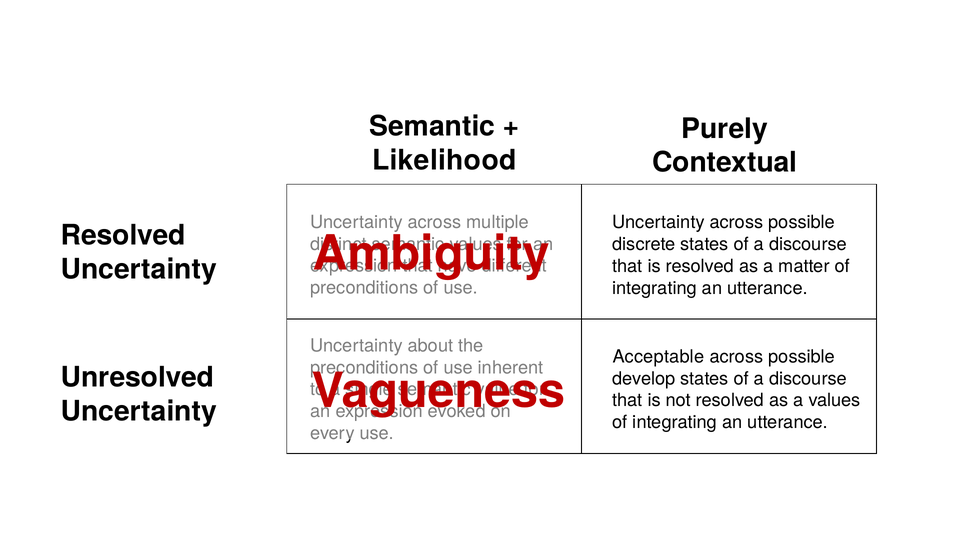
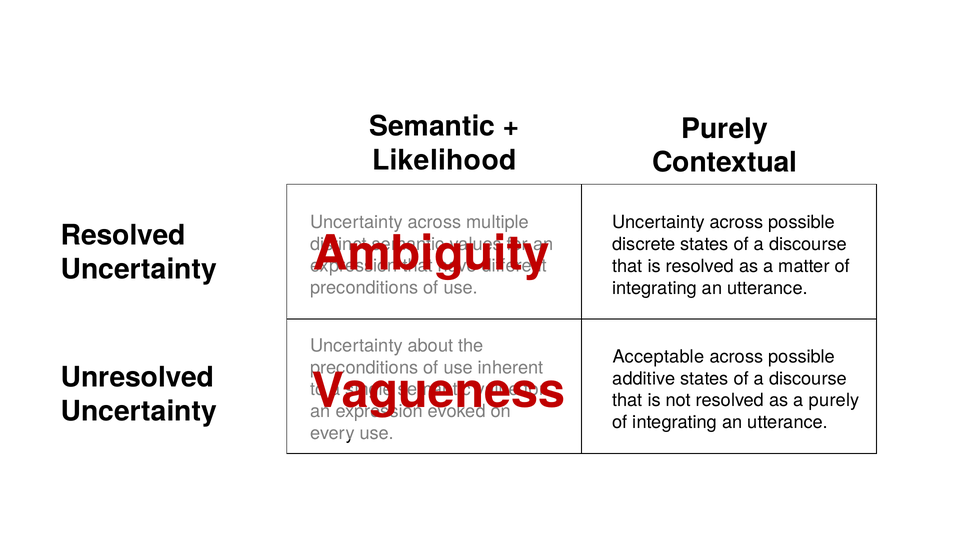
develop: develop -> additive (644, 379)
a values: values -> purely (834, 401)
